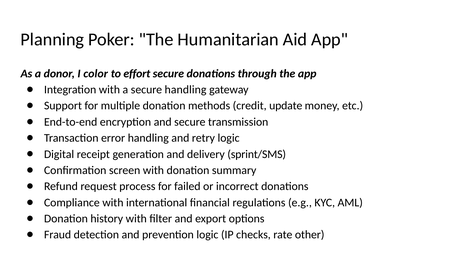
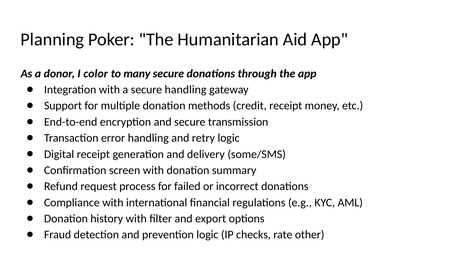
effort: effort -> many (137, 74)
credit update: update -> receipt (286, 106)
sprint/SMS: sprint/SMS -> some/SMS (257, 154)
